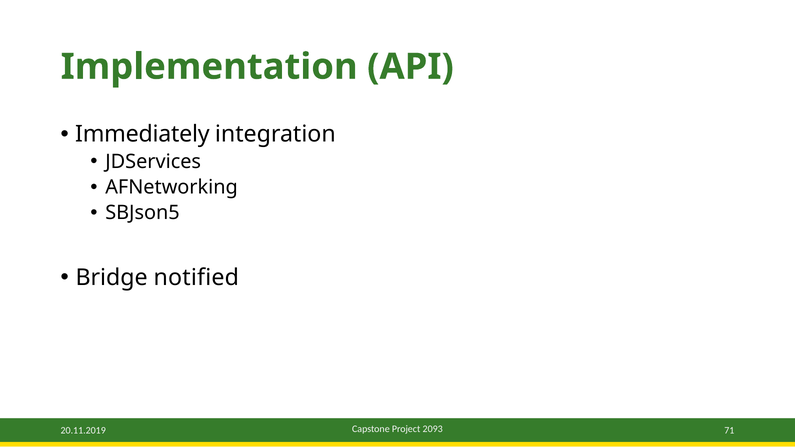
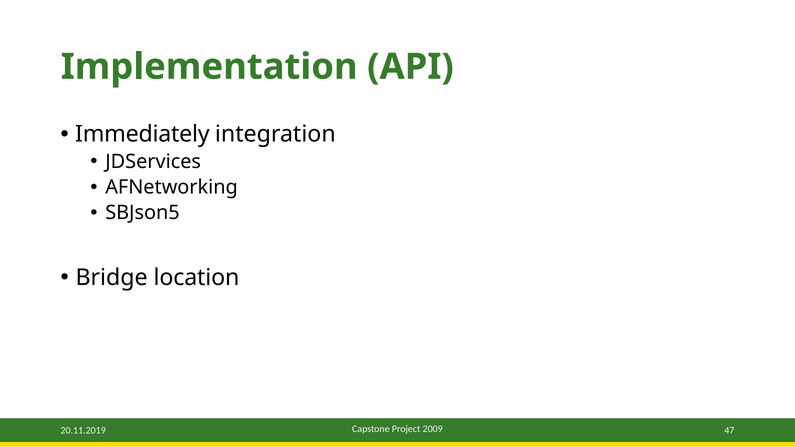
notified: notified -> location (196, 278)
2093: 2093 -> 2009 (433, 429)
71: 71 -> 47 (729, 430)
